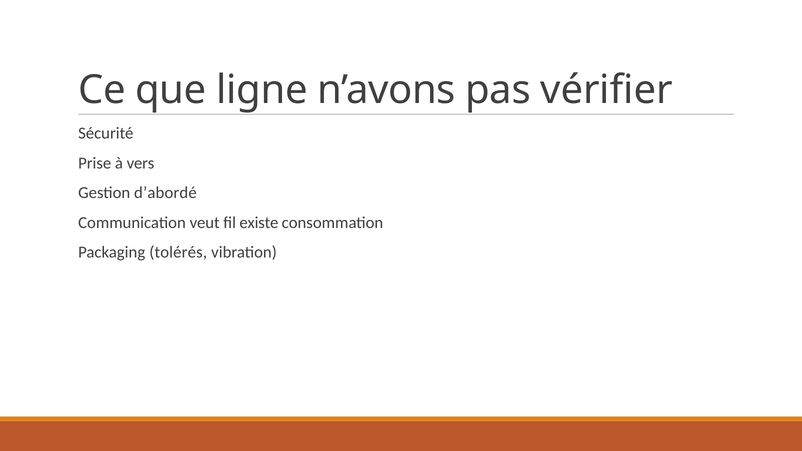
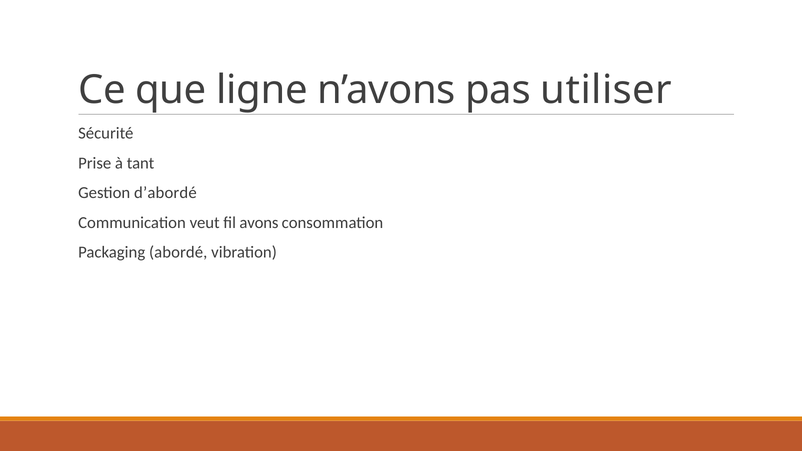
vérifier: vérifier -> utiliser (606, 90)
vers: vers -> tant (141, 163)
existe: existe -> avons (259, 223)
tolérés: tolérés -> abordé (178, 252)
